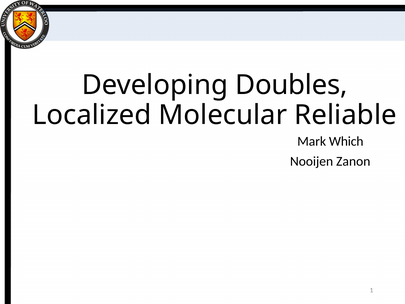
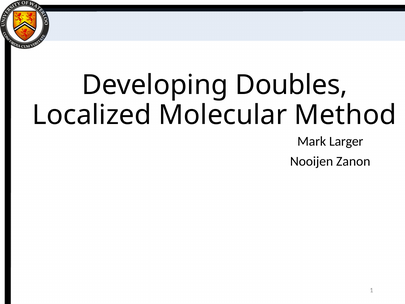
Reliable: Reliable -> Method (345, 115)
Which: Which -> Larger (346, 141)
